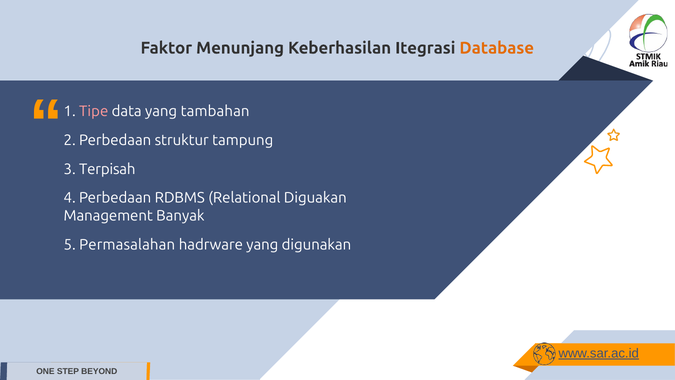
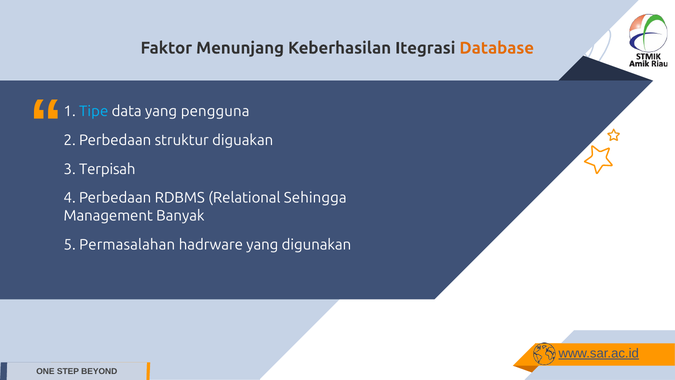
Tipe colour: pink -> light blue (94, 111)
tambahan: tambahan -> pengguna (215, 111)
tampung: tampung -> diguakan (243, 140)
Diguakan: Diguakan -> Sehingga (315, 198)
